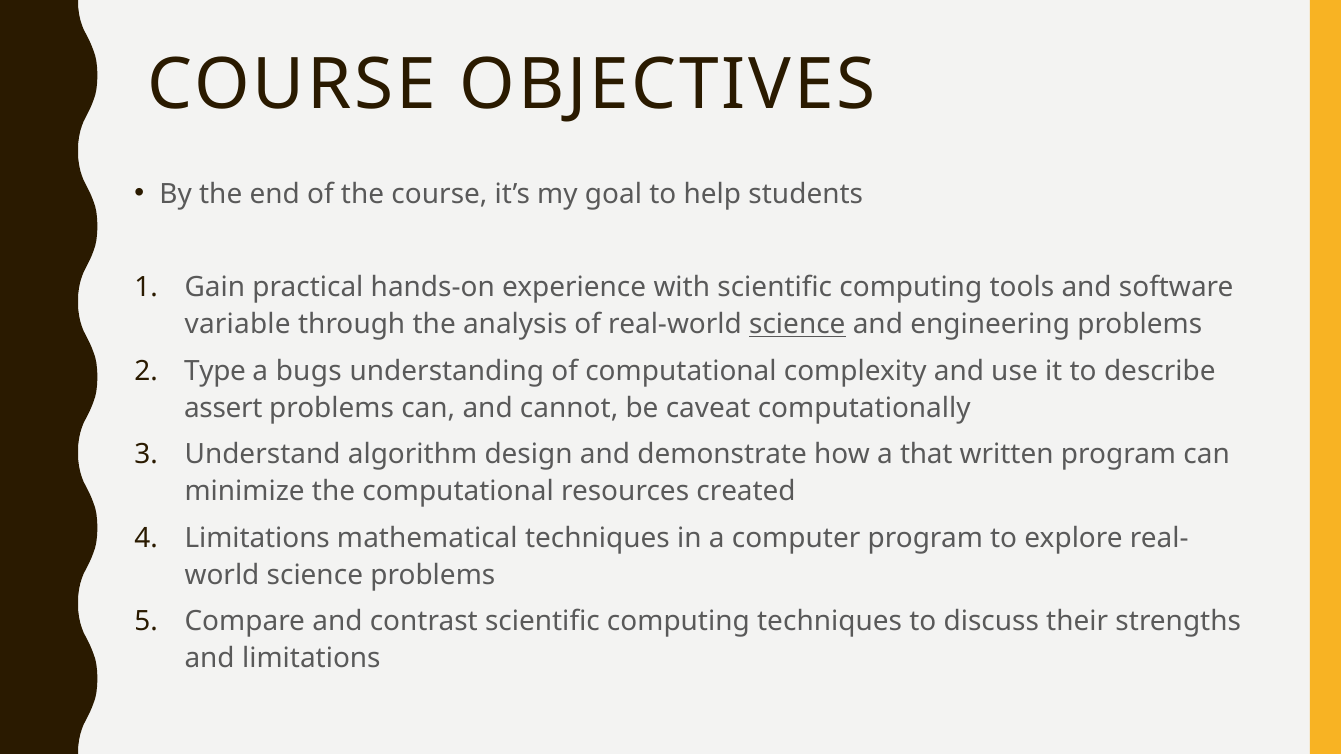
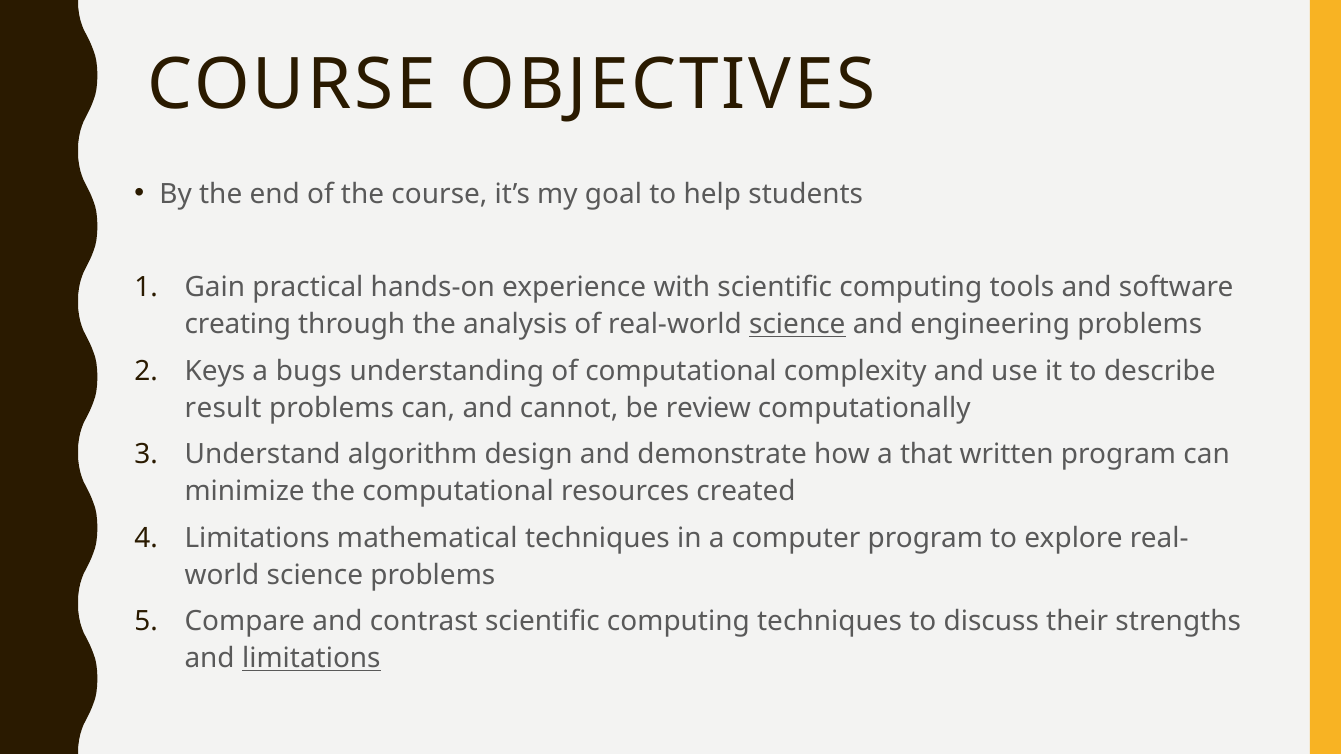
variable: variable -> creating (238, 325)
Type: Type -> Keys (215, 371)
assert: assert -> result (223, 408)
caveat: caveat -> review (708, 408)
limitations underline: none -> present (311, 659)
